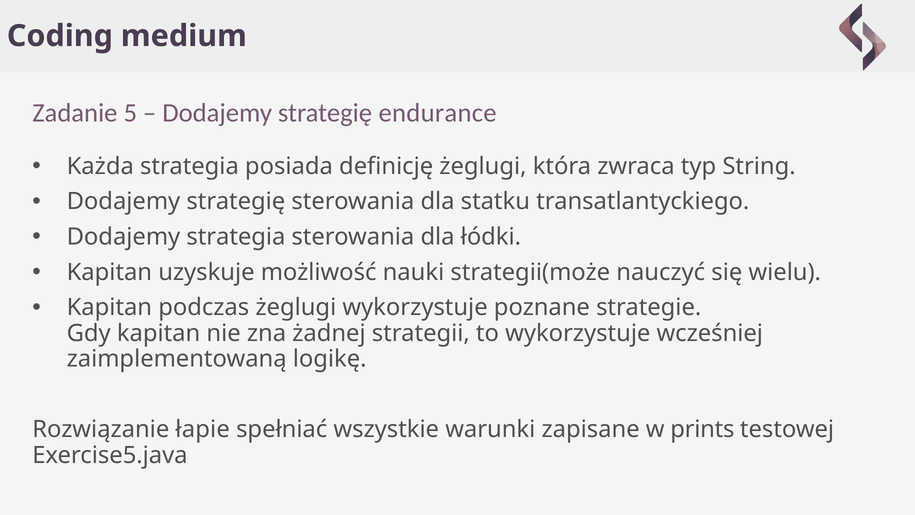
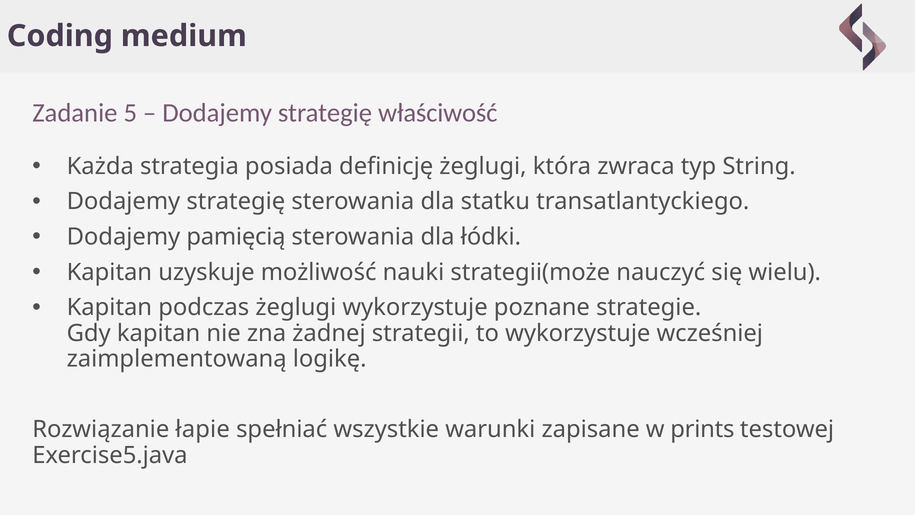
endurance: endurance -> właściwość (438, 113)
Dodajemy strategia: strategia -> pamięcią (236, 237)
